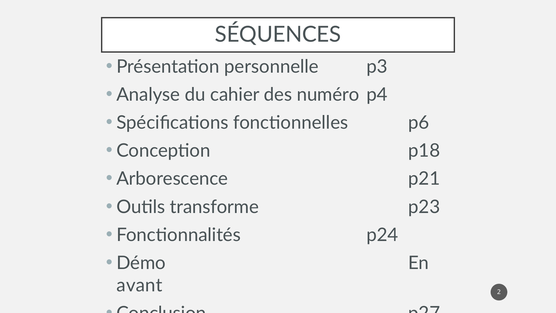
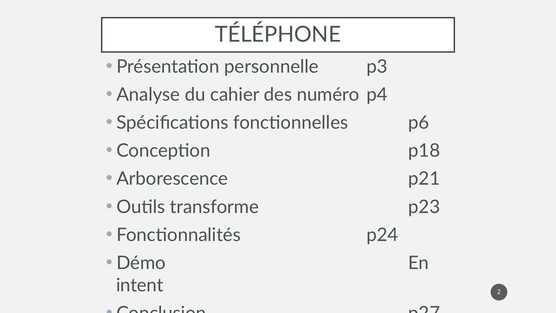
SÉQUENCES: SÉQUENCES -> TÉLÉPHONE (278, 35)
avant: avant -> intent (140, 285)
